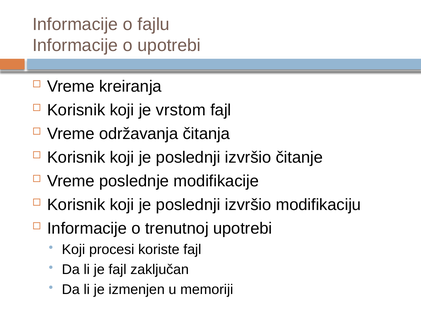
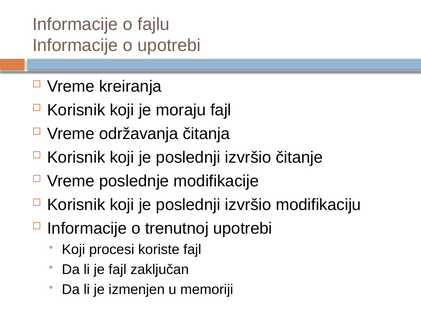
vrstom: vrstom -> moraju (181, 110)
